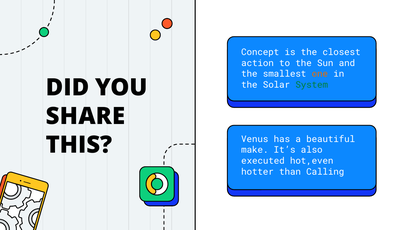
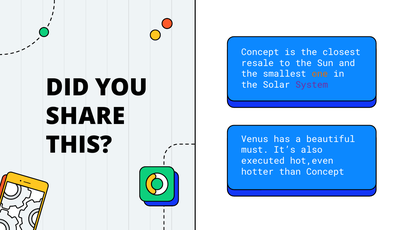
action: action -> resale (258, 63)
System colour: green -> purple (312, 85)
make: make -> must (255, 150)
than Calling: Calling -> Concept (325, 171)
